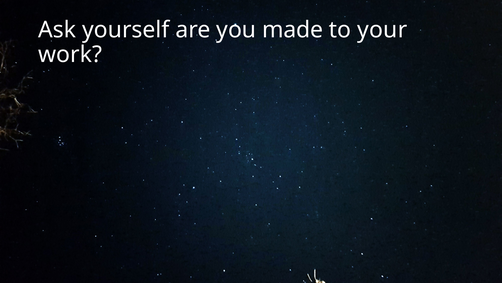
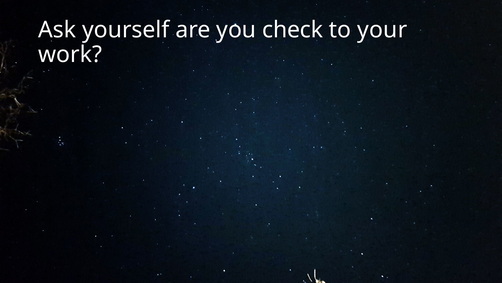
made: made -> check (293, 30)
